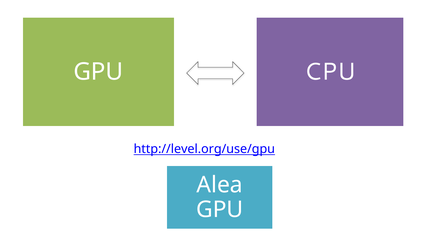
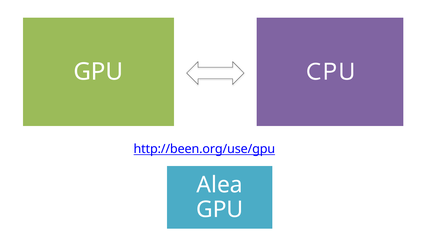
http://level.org/use/gpu: http://level.org/use/gpu -> http://been.org/use/gpu (204, 149)
